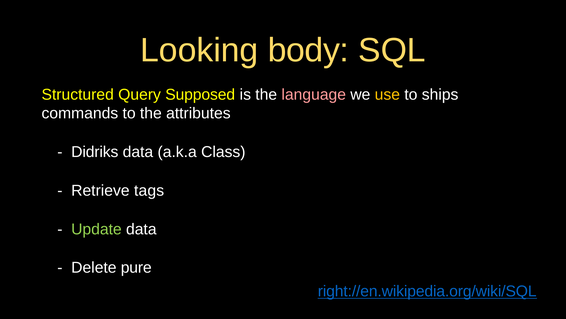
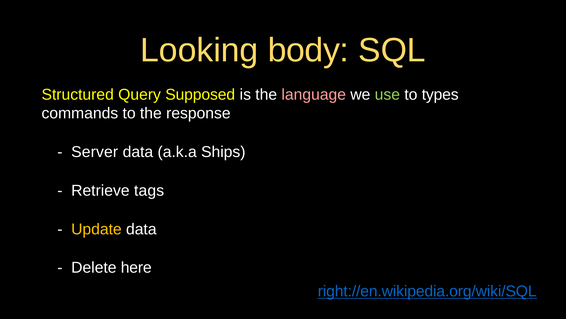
use colour: yellow -> light green (387, 94)
ships: ships -> types (440, 94)
attributes: attributes -> response (198, 113)
Didriks: Didriks -> Server (95, 152)
Class: Class -> Ships (223, 152)
Update colour: light green -> yellow (96, 229)
pure: pure -> here (136, 267)
